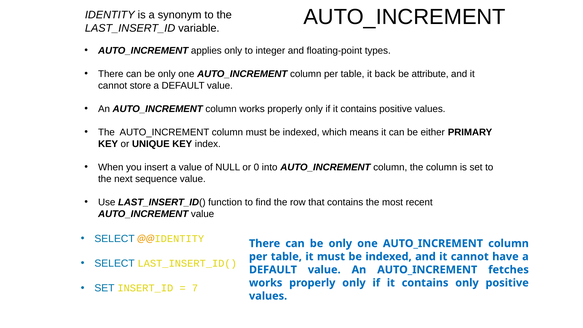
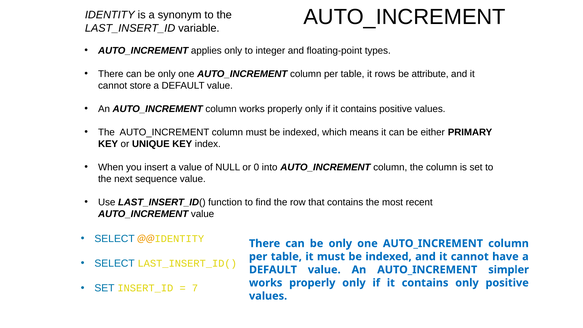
back: back -> rows (385, 74)
fetches: fetches -> simpler (509, 270)
